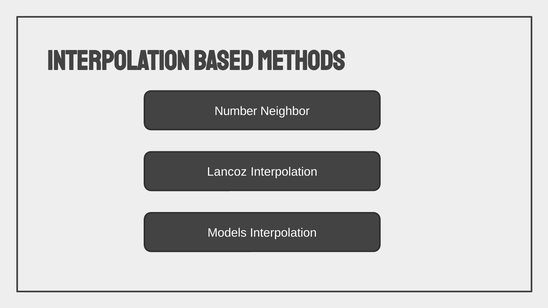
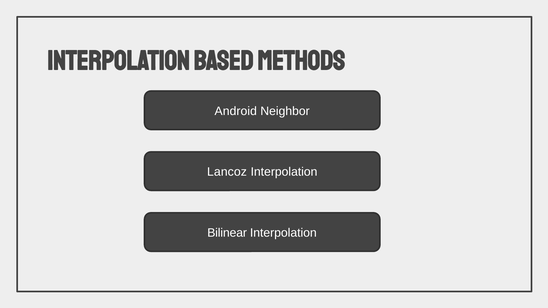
Number: Number -> Android (236, 111)
Models: Models -> Bilinear (227, 233)
